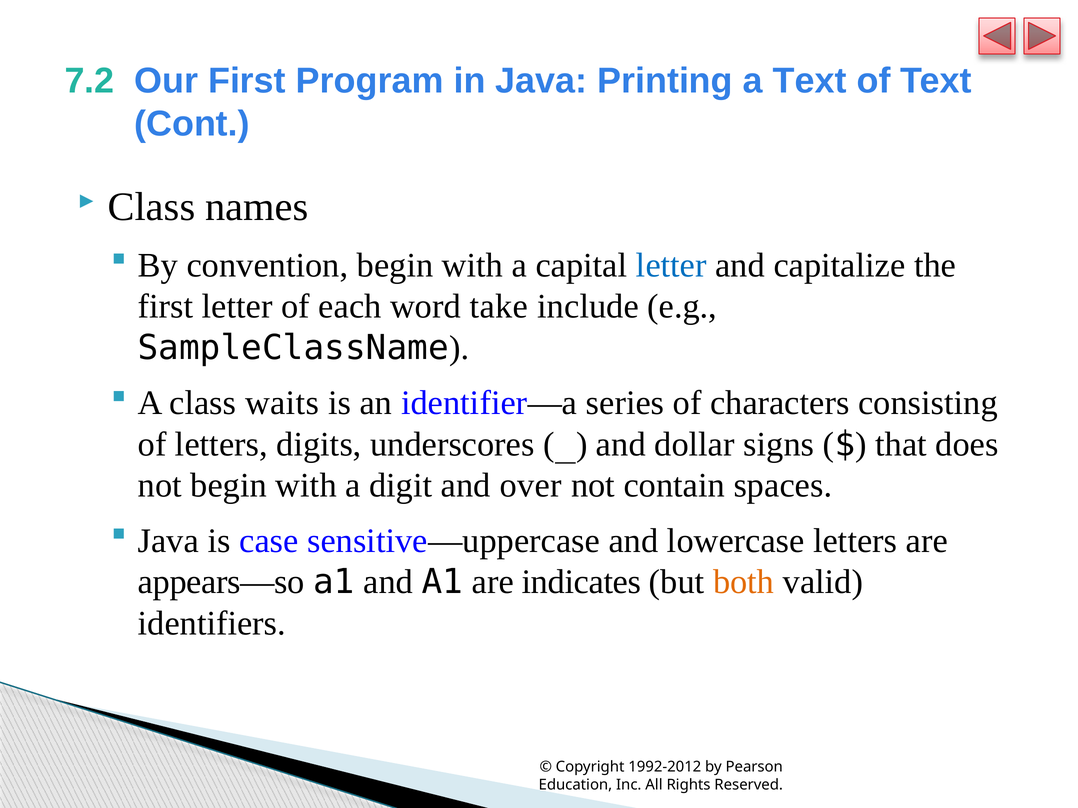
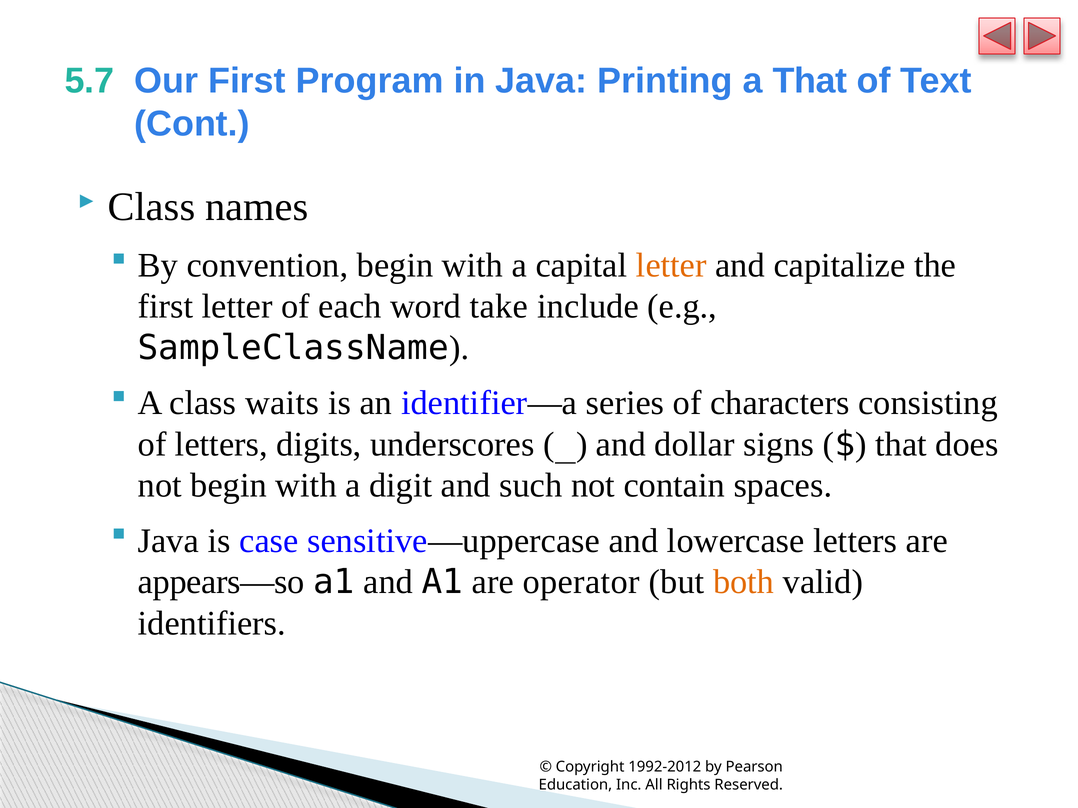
7.2: 7.2 -> 5.7 (89, 81)
a Text: Text -> That (810, 81)
letter colour: blue -> orange (671, 265)
over: over -> such (531, 486)
indicates: indicates -> operator (581, 582)
